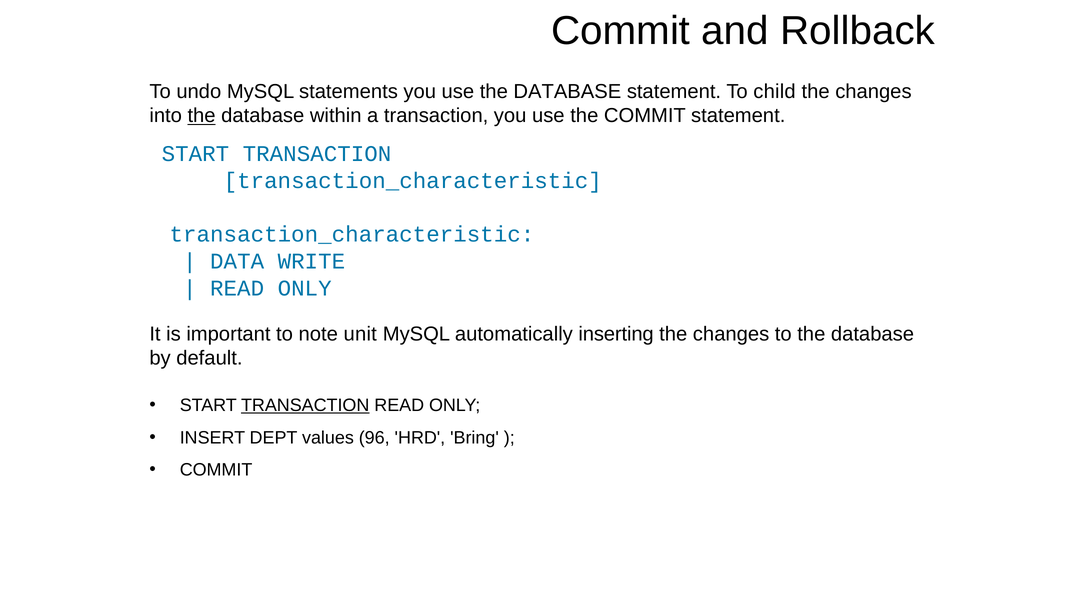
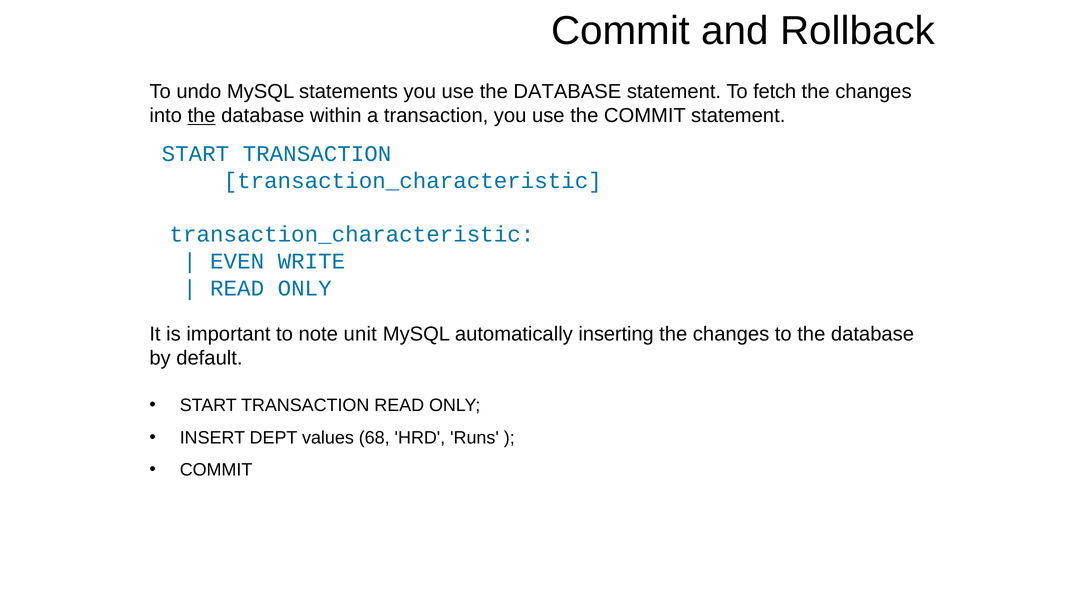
child: child -> fetch (775, 92)
DATA: DATA -> EVEN (237, 262)
TRANSACTION underline: present -> none (305, 406)
96: 96 -> 68 (374, 438)
Bring: Bring -> Runs (475, 438)
